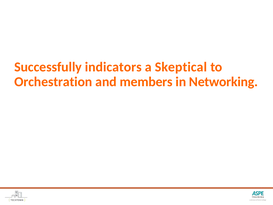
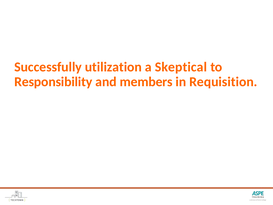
indicators: indicators -> utilization (113, 67)
Orchestration: Orchestration -> Responsibility (53, 82)
Networking: Networking -> Requisition (223, 82)
